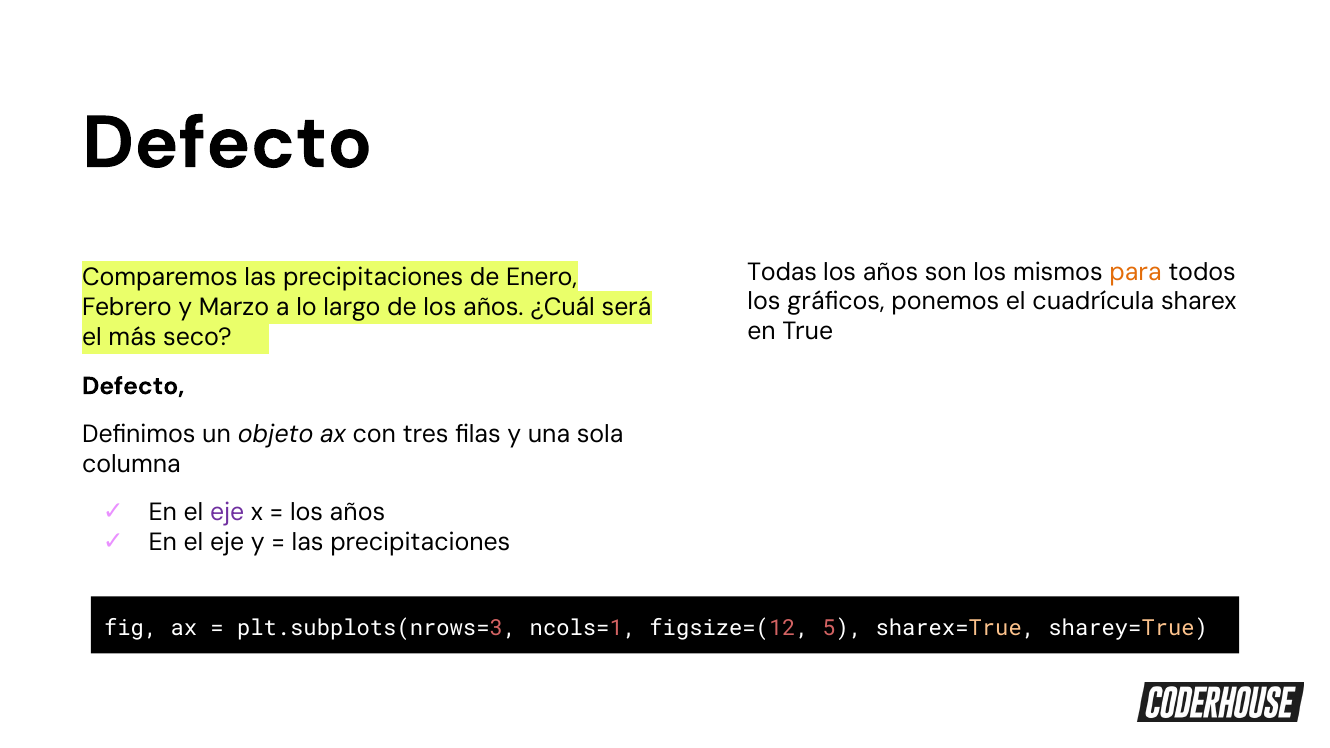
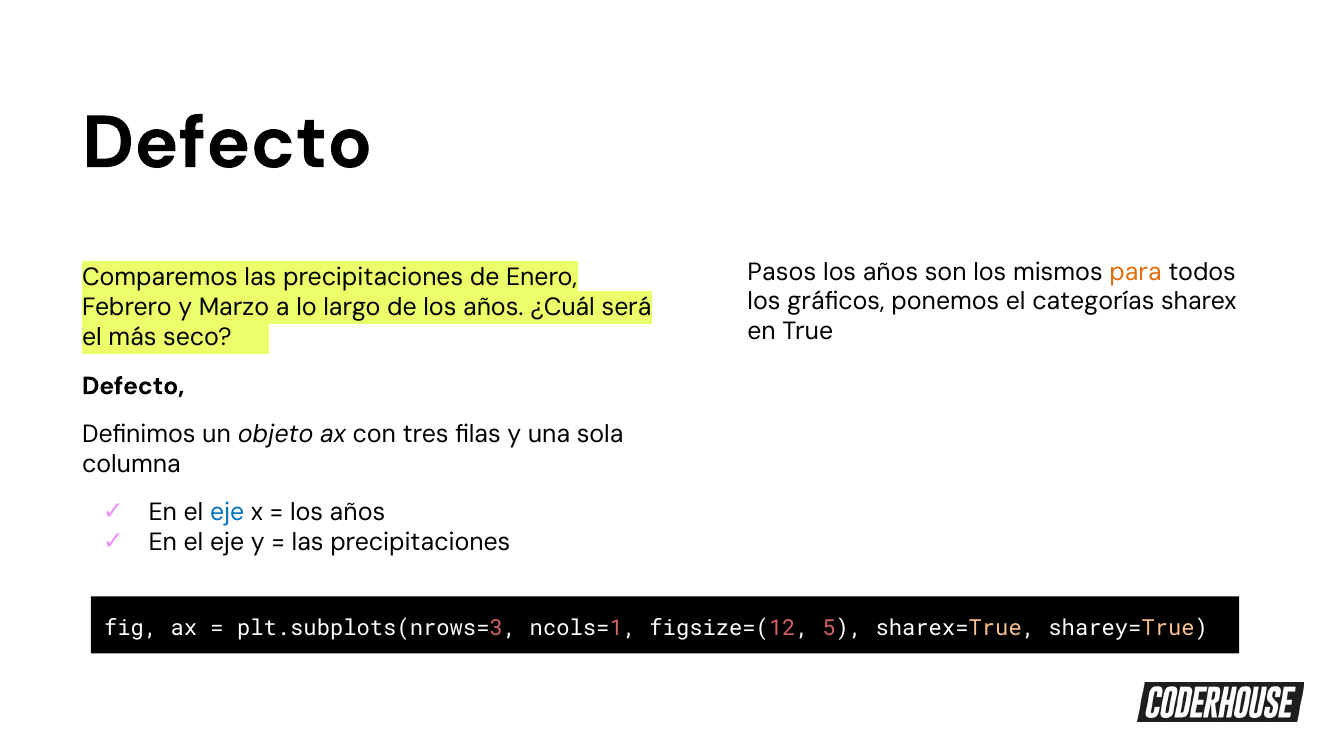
Todas: Todas -> Pasos (782, 272)
cuadrícula: cuadrícula -> categorías (1093, 302)
eje colour: purple -> blue (227, 513)
